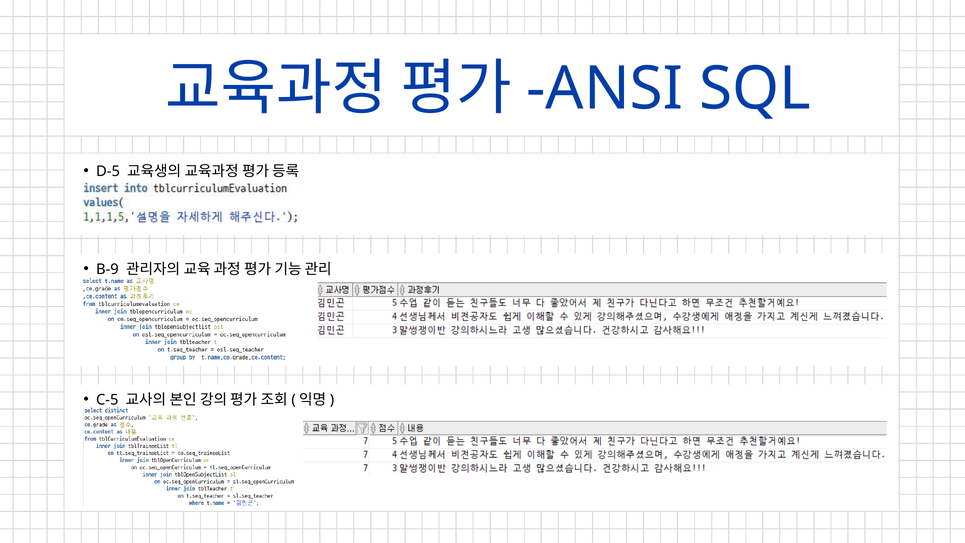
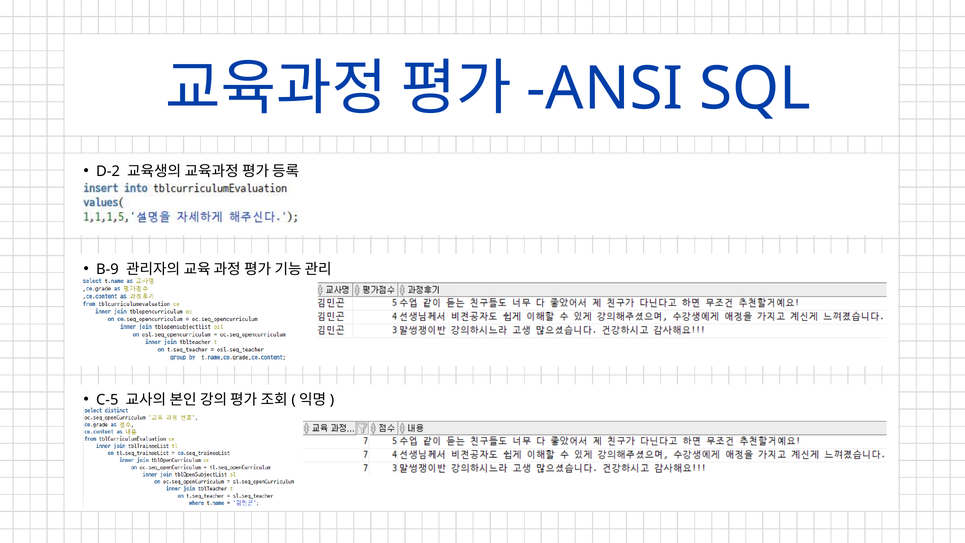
D-5: D-5 -> D-2 (108, 171)
